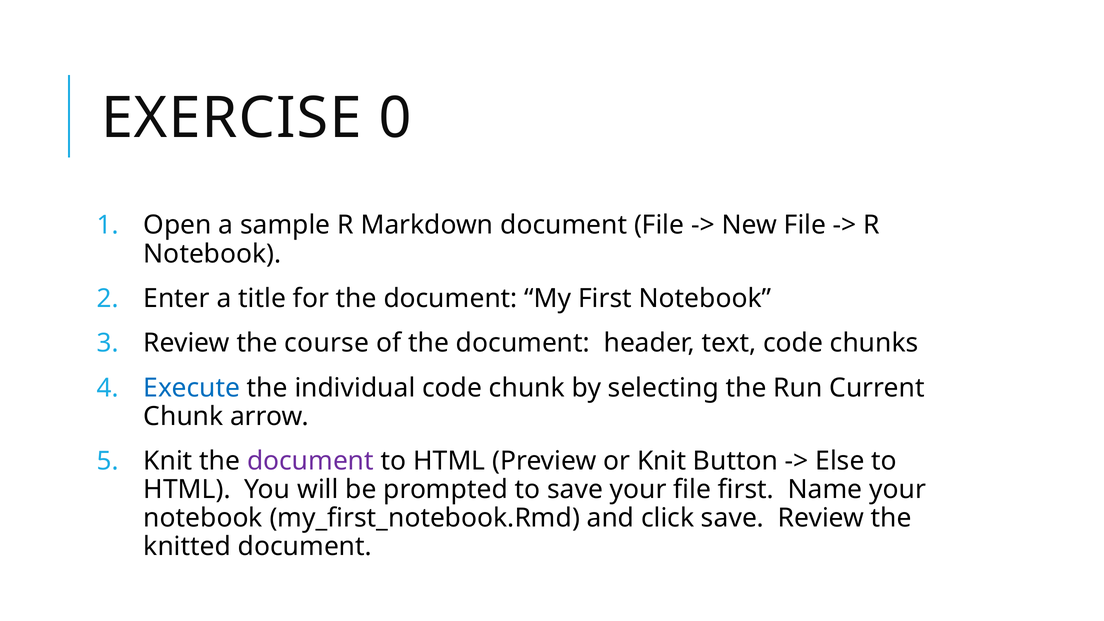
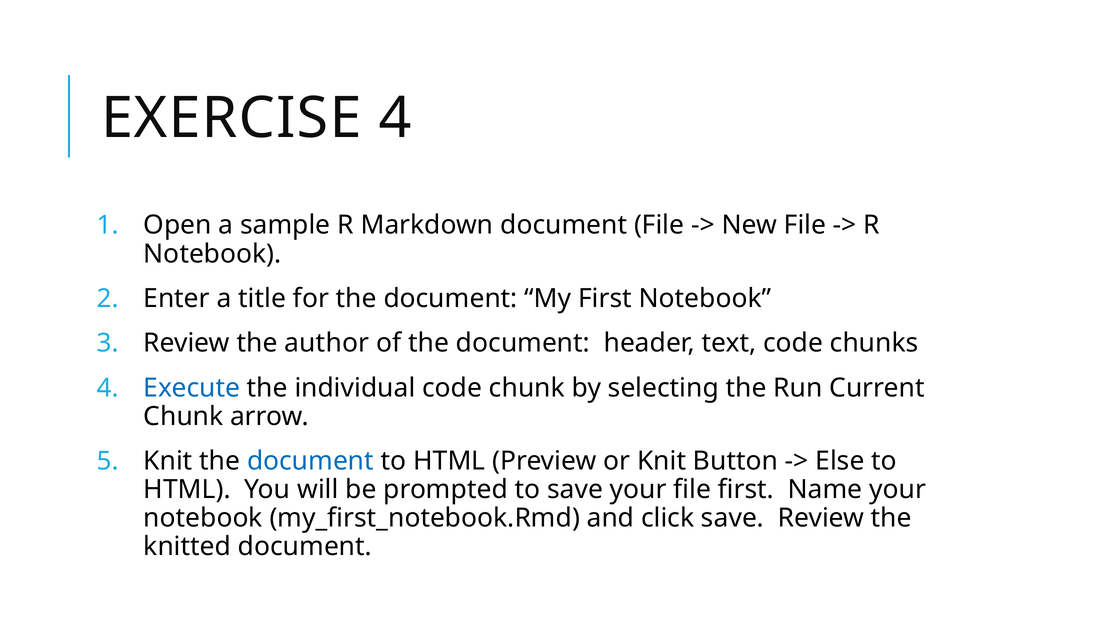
EXERCISE 0: 0 -> 4 (395, 118)
course: course -> author (327, 343)
document colour: purple -> blue (310, 461)
